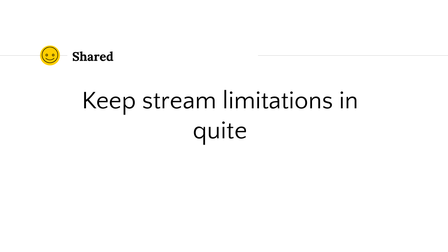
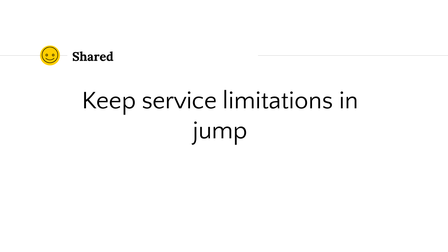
stream: stream -> service (179, 100)
quite: quite -> jump (220, 130)
